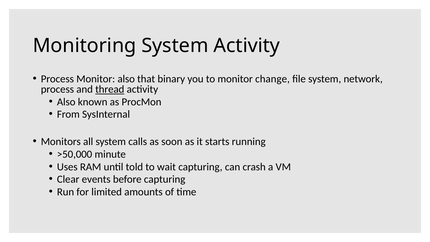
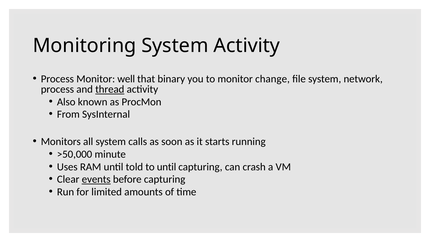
Monitor also: also -> well (126, 79)
to wait: wait -> until (167, 167)
events underline: none -> present (96, 179)
